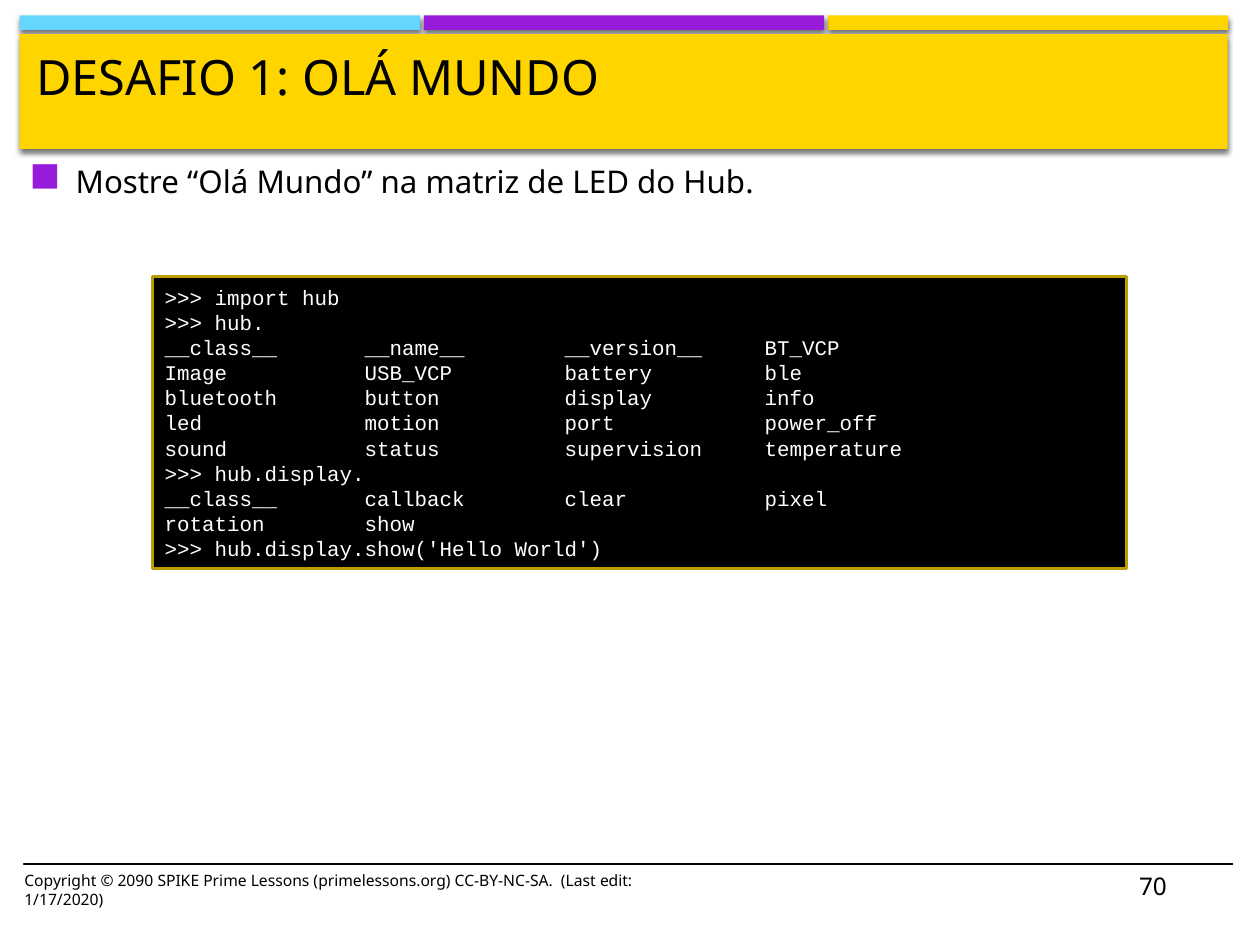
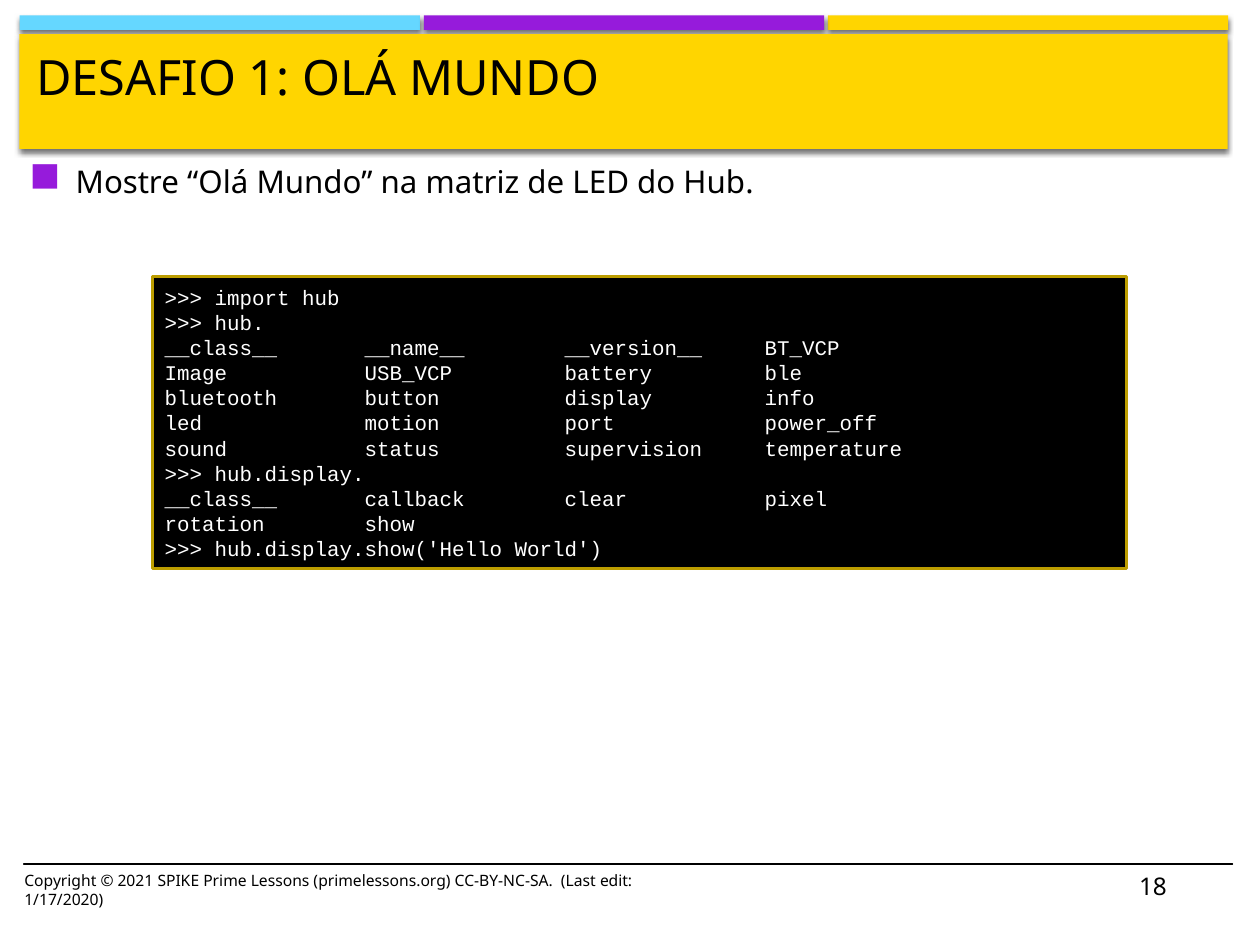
2090: 2090 -> 2021 (135, 881)
70: 70 -> 18 (1153, 888)
